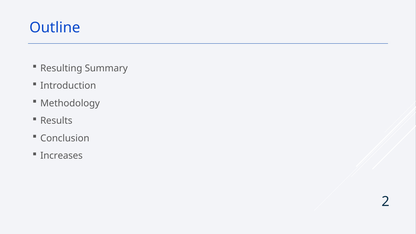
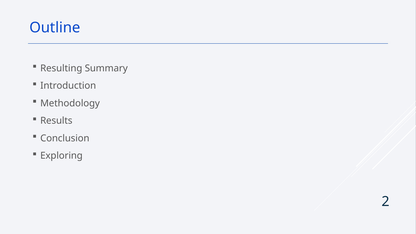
Increases: Increases -> Exploring (61, 156)
